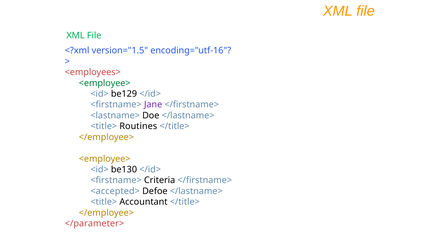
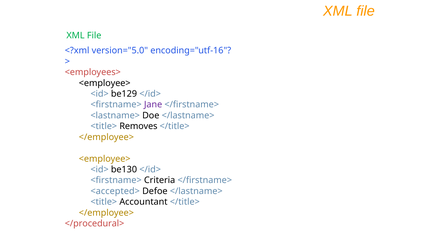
version="1.5: version="1.5 -> version="5.0 (120, 51)
<employee> colour: green -> black (105, 83)
Routines: Routines -> Removes (138, 126)
</parameter>: </parameter> -> </procedural> (95, 224)
